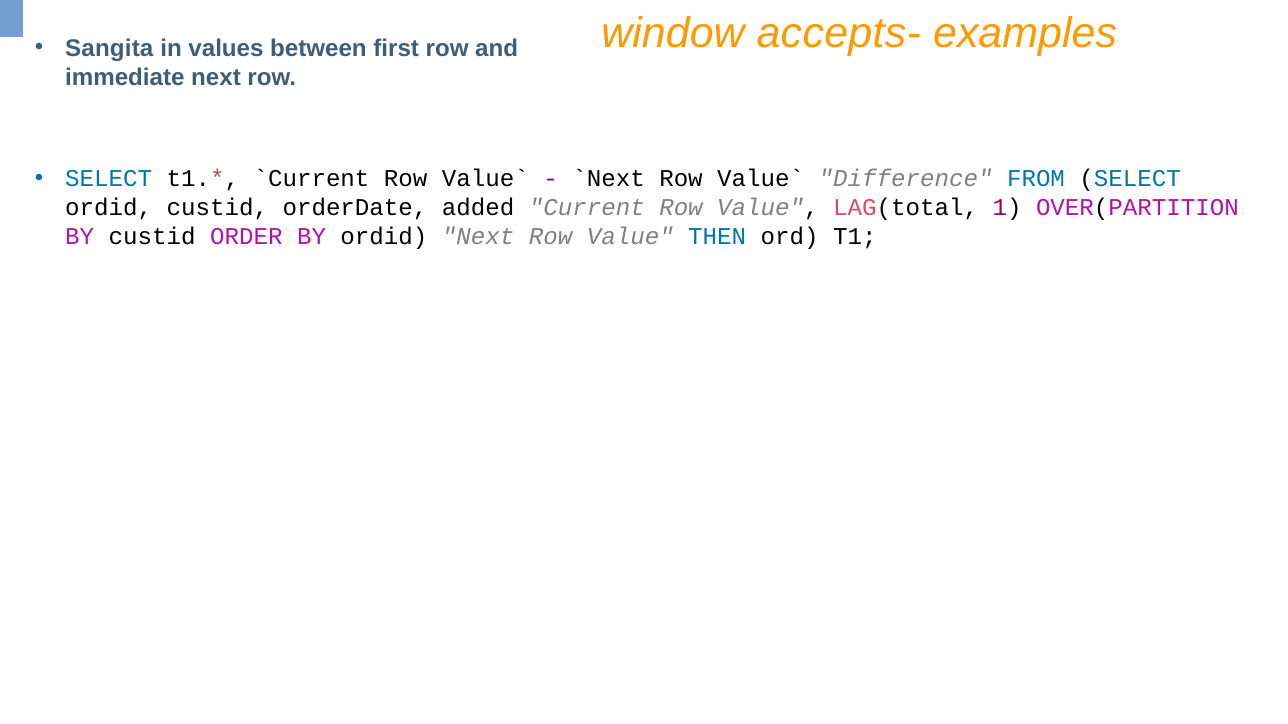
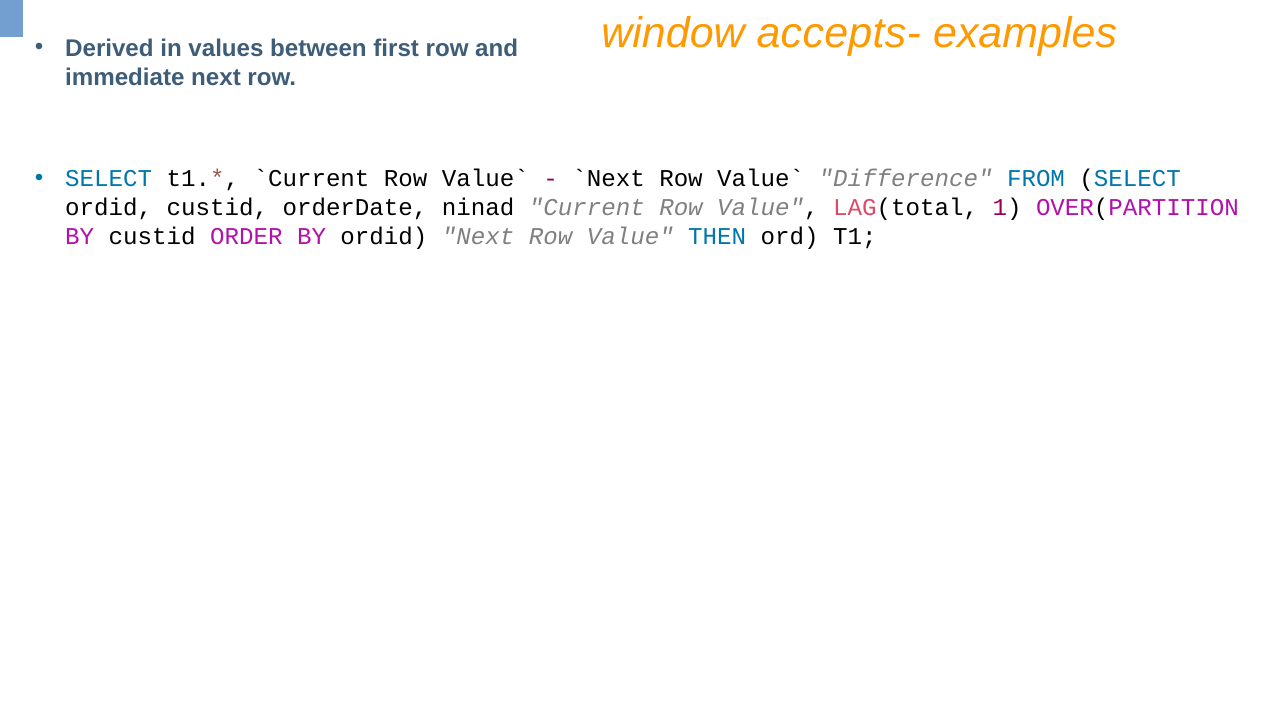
Sangita: Sangita -> Derived (109, 48)
added: added -> ninad (478, 208)
